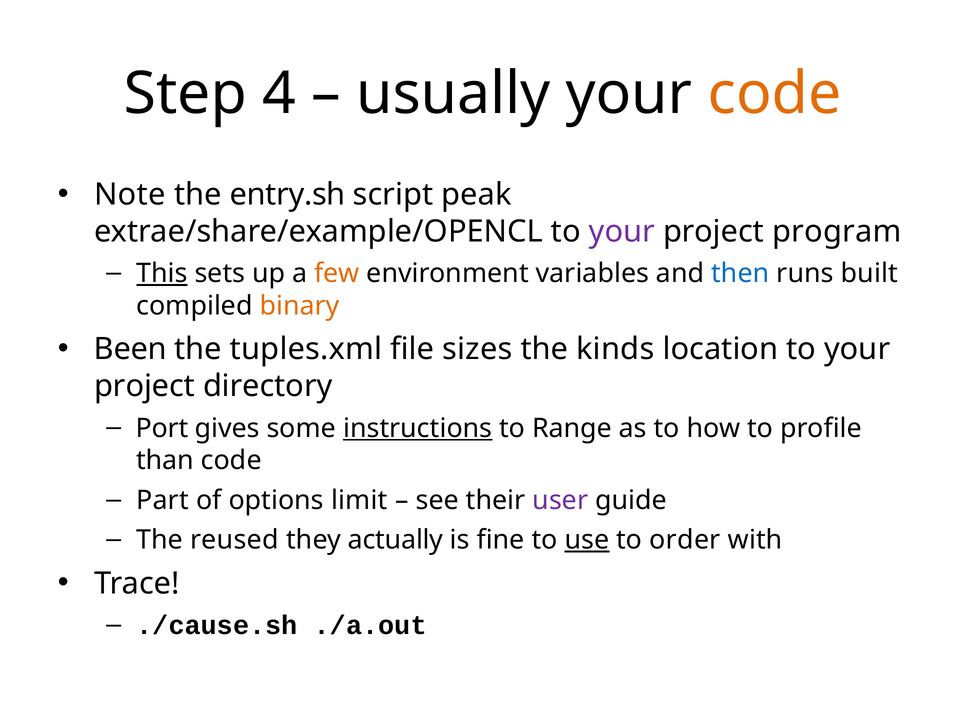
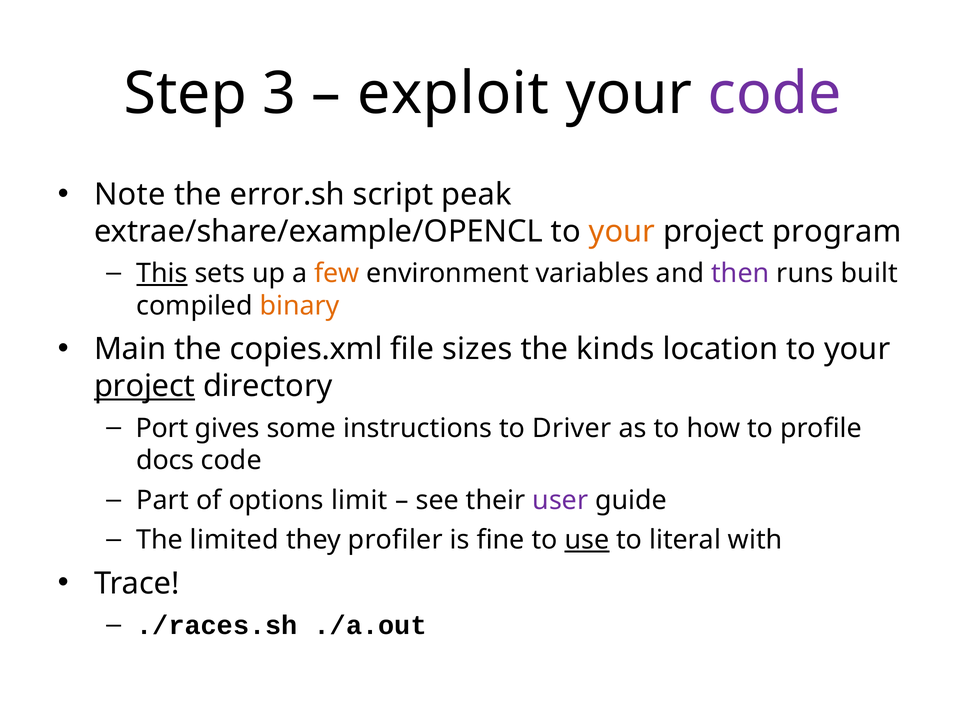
4: 4 -> 3 (279, 93)
usually: usually -> exploit (453, 93)
code colour: orange -> purple (775, 93)
entry.sh: entry.sh -> error.sh (287, 194)
your colour: purple -> orange (622, 231)
then colour: blue -> purple (740, 273)
Been: Been -> Main (130, 349)
tuples.xml: tuples.xml -> copies.xml (306, 349)
project underline: none -> present (145, 386)
instructions underline: present -> none (418, 428)
Range: Range -> Driver (572, 428)
than: than -> docs (165, 460)
reused: reused -> limited (234, 540)
actually: actually -> profiler (395, 540)
order: order -> literal (685, 540)
./cause.sh: ./cause.sh -> ./races.sh (217, 625)
